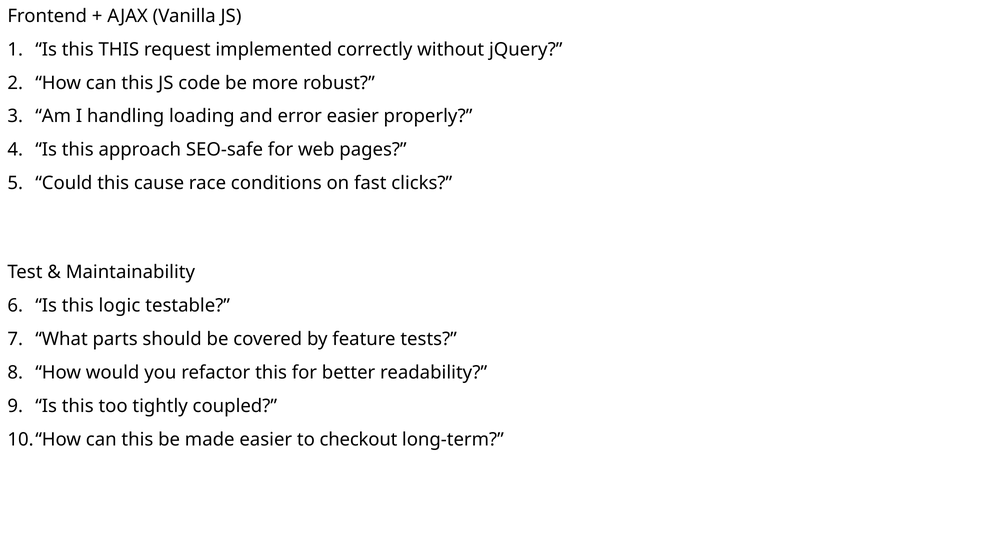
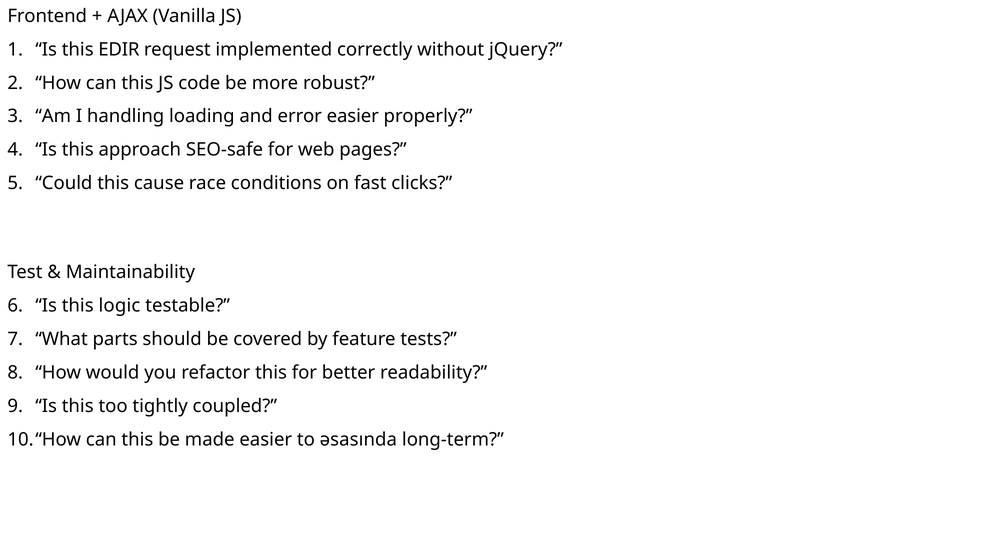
this THIS: THIS -> EDIR (119, 50)
checkout: checkout -> əsasında (358, 440)
